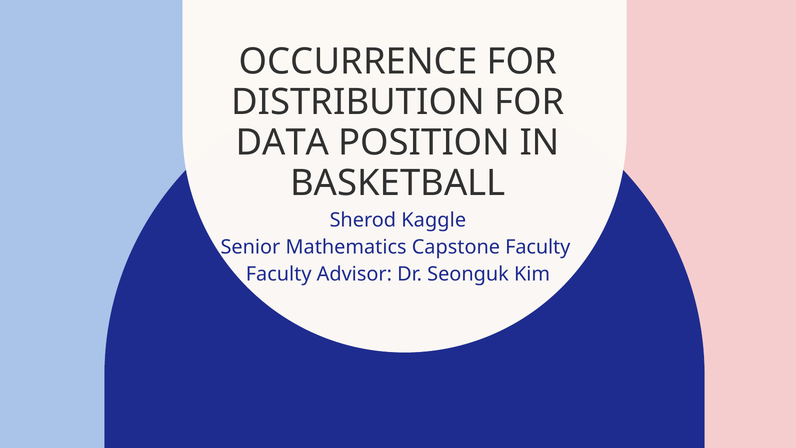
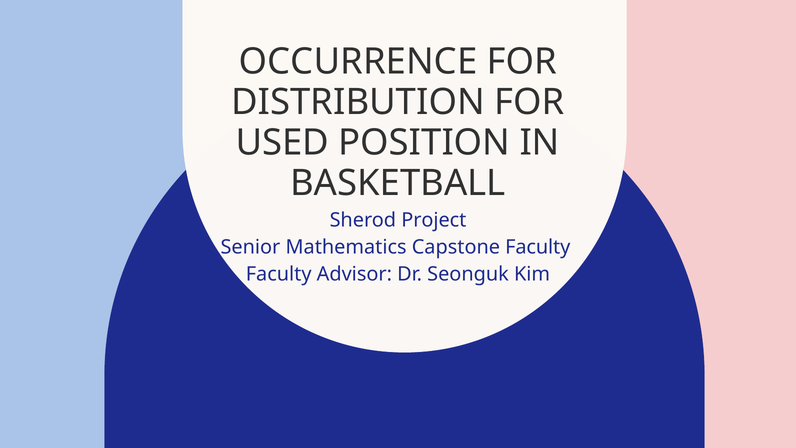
DATA: DATA -> USED (283, 143)
Kaggle: Kaggle -> Project (434, 220)
